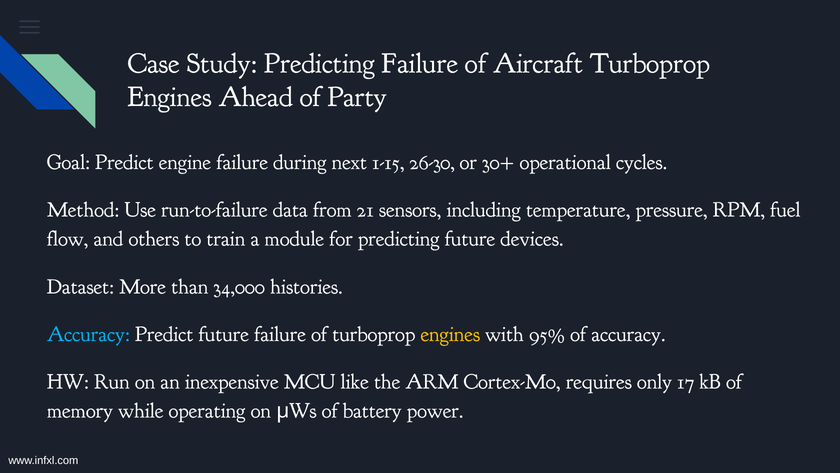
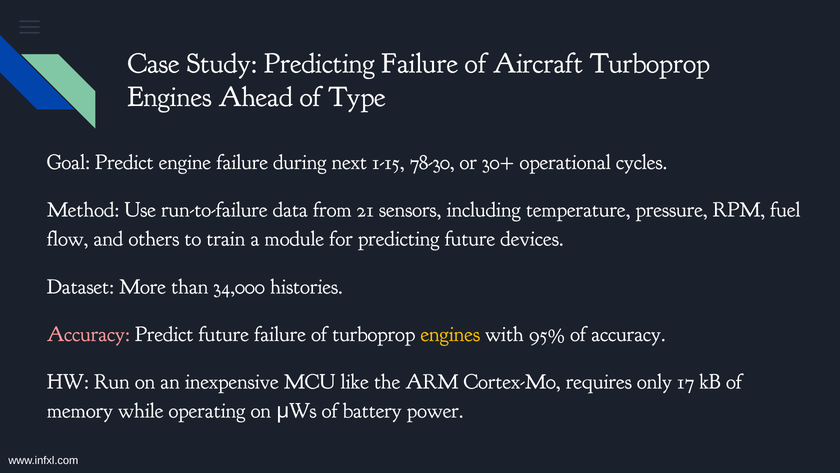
Party: Party -> Type (357, 97)
26-30: 26-30 -> 78-30 (432, 162)
Accuracy colour: light blue -> pink (88, 334)
